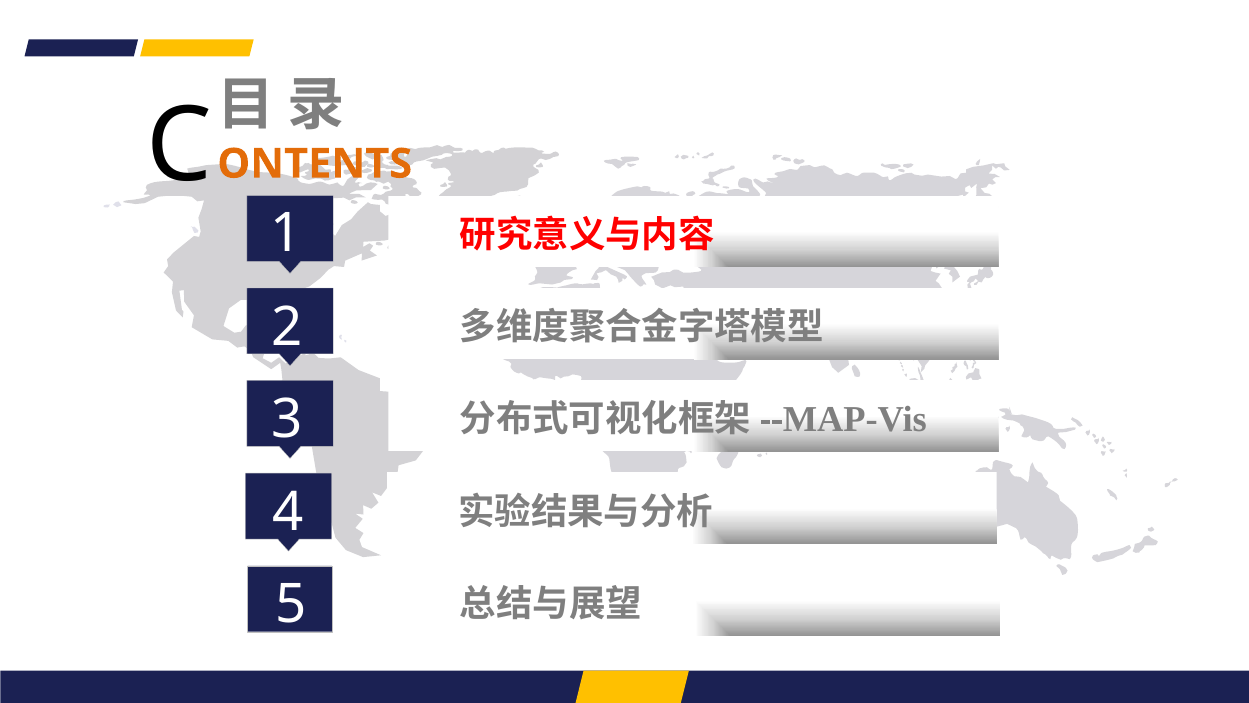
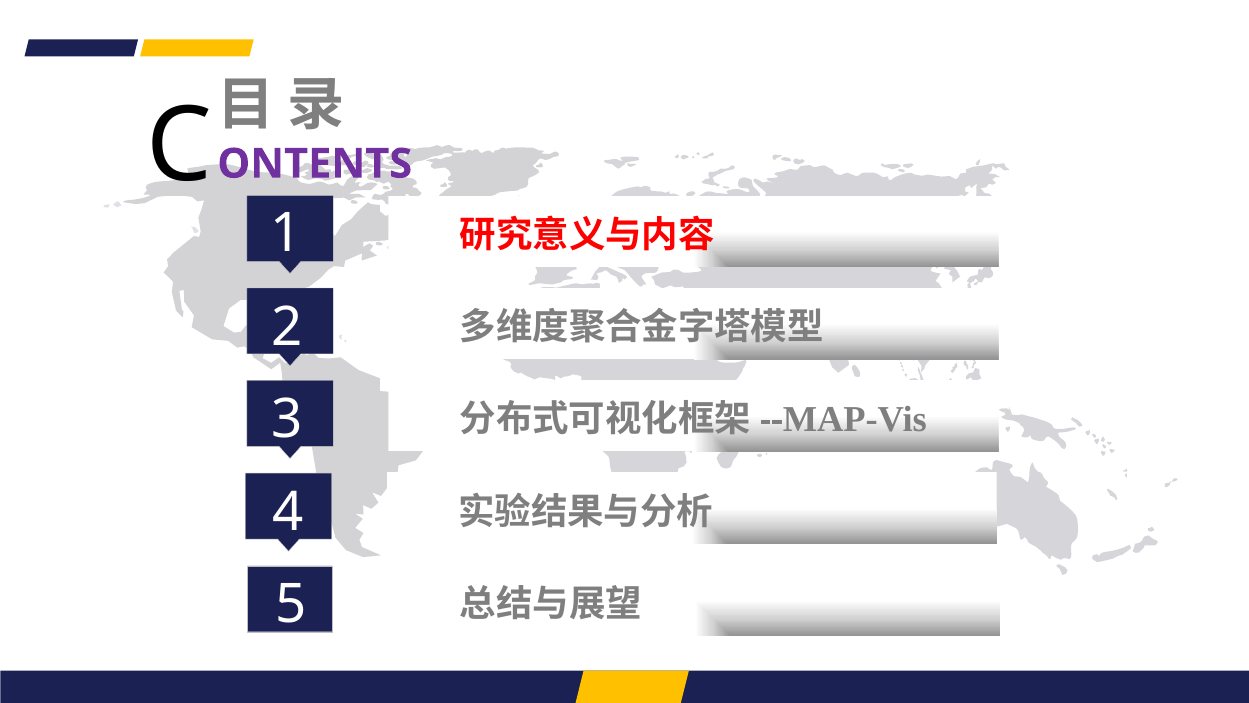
ONTENTS colour: orange -> purple (315, 164)
